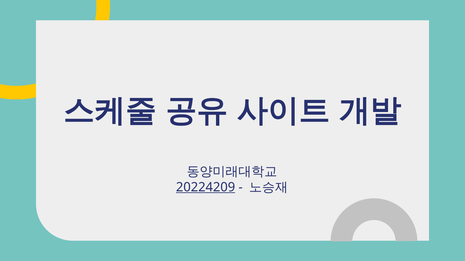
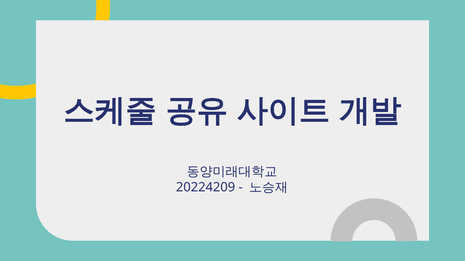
20224209 underline: present -> none (206, 188)
